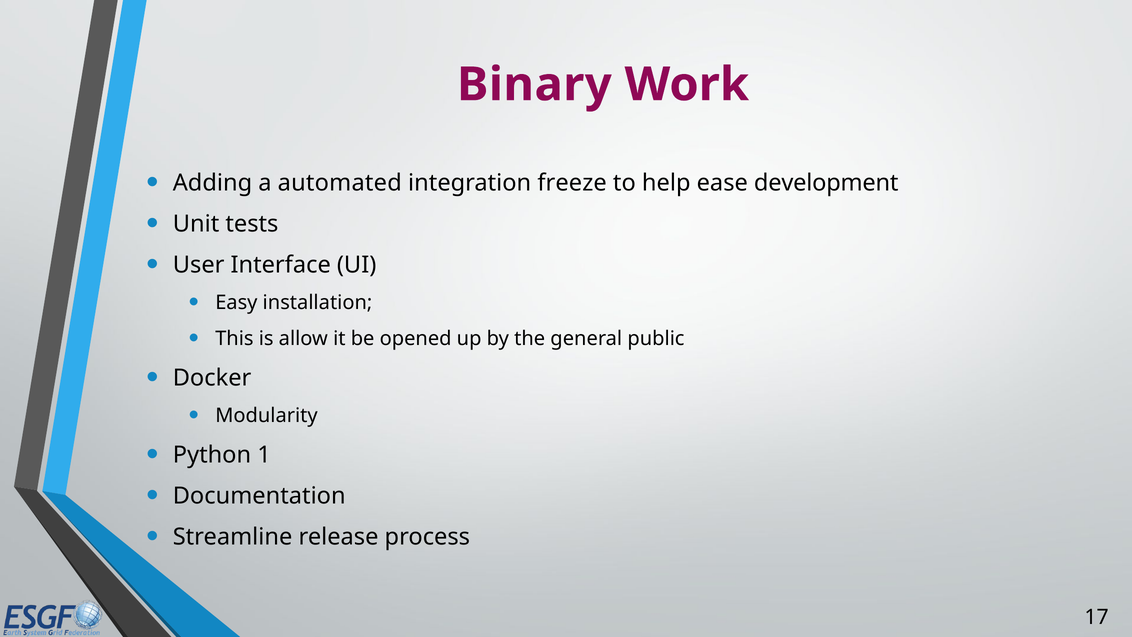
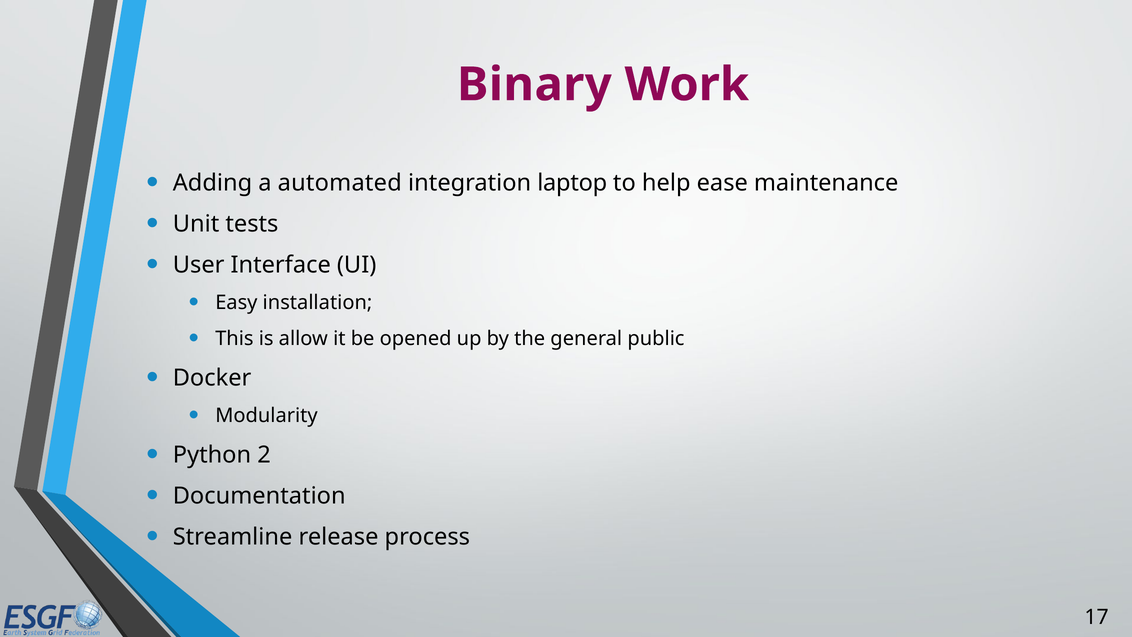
freeze: freeze -> laptop (572, 183)
development: development -> maintenance (826, 183)
1: 1 -> 2 (264, 455)
